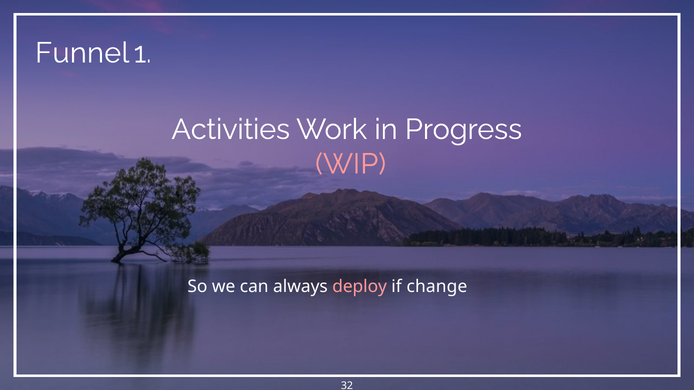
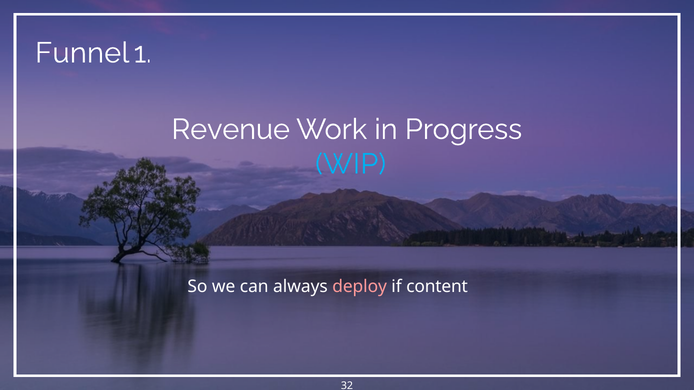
Activities: Activities -> Revenue (231, 130)
WIP colour: pink -> light blue (351, 164)
change: change -> content (437, 287)
